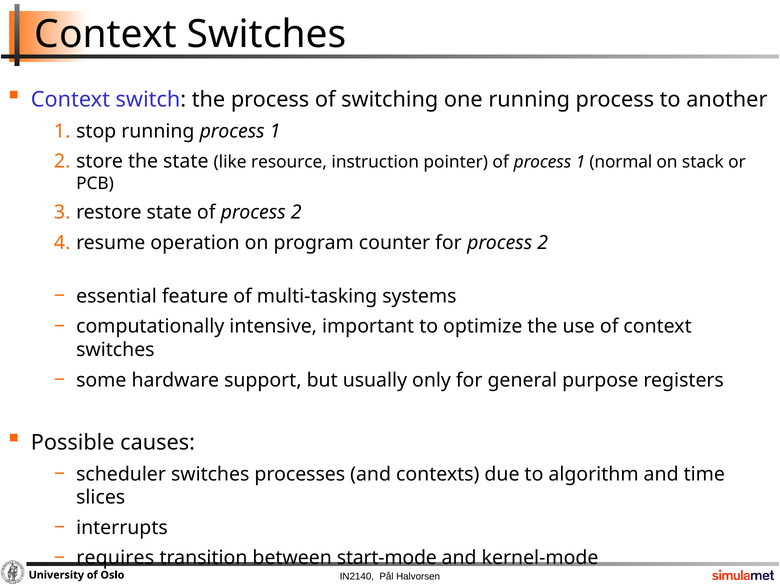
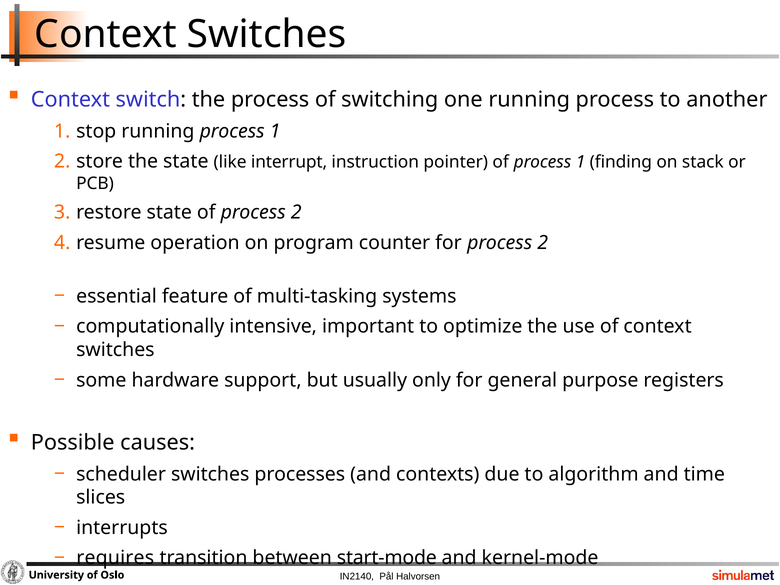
resource: resource -> interrupt (289, 162)
normal: normal -> finding (621, 162)
